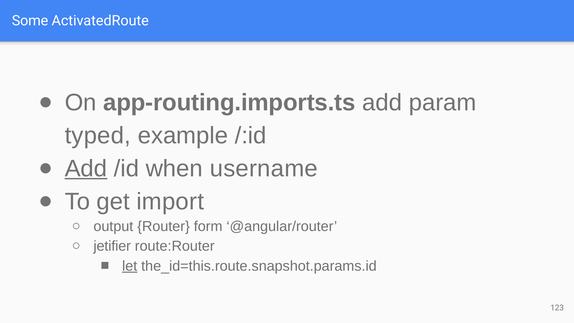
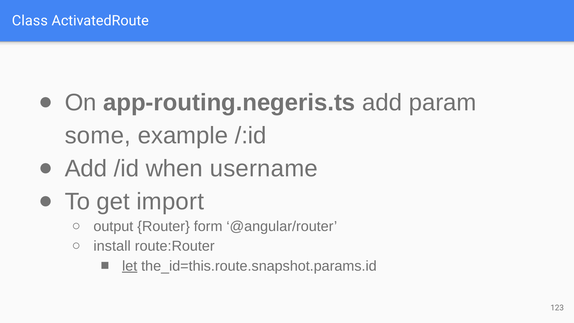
Some: Some -> Class (30, 21)
app-routing.imports.ts: app-routing.imports.ts -> app-routing.negeris.ts (229, 102)
typed: typed -> some (98, 135)
Add underline: present -> none (86, 168)
jetifier: jetifier -> install (112, 246)
